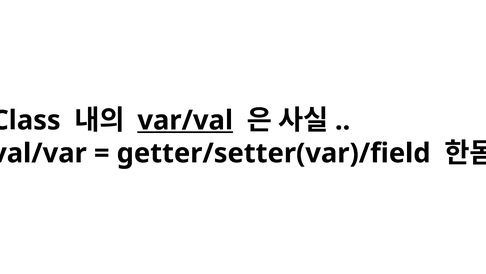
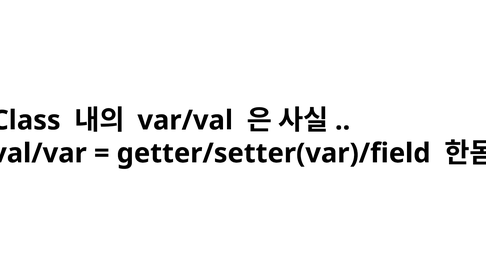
var/val underline: present -> none (185, 120)
